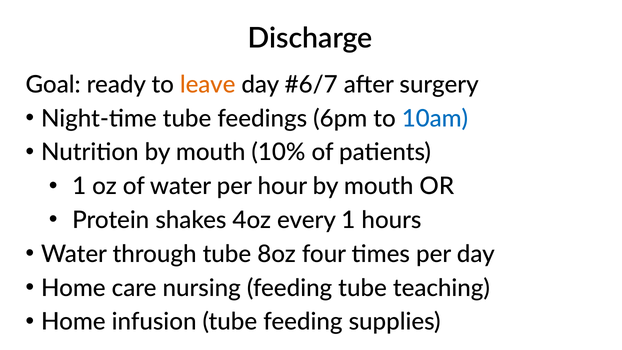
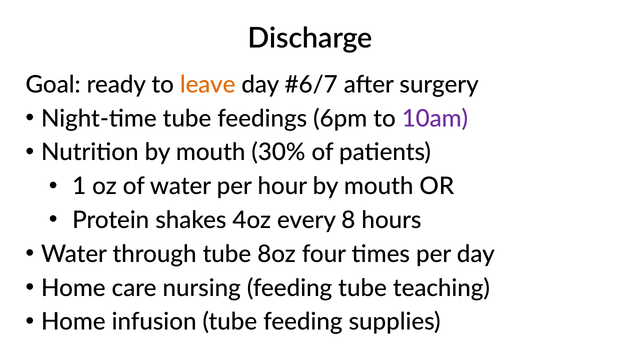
10am colour: blue -> purple (435, 119)
10%: 10% -> 30% (278, 152)
every 1: 1 -> 8 (348, 220)
